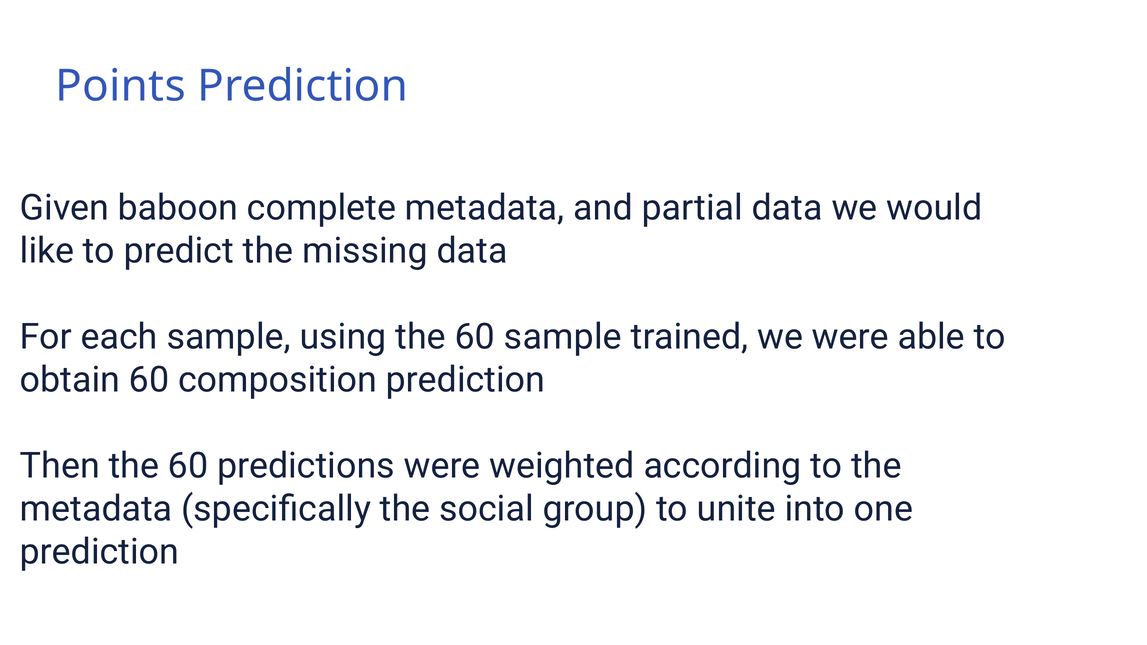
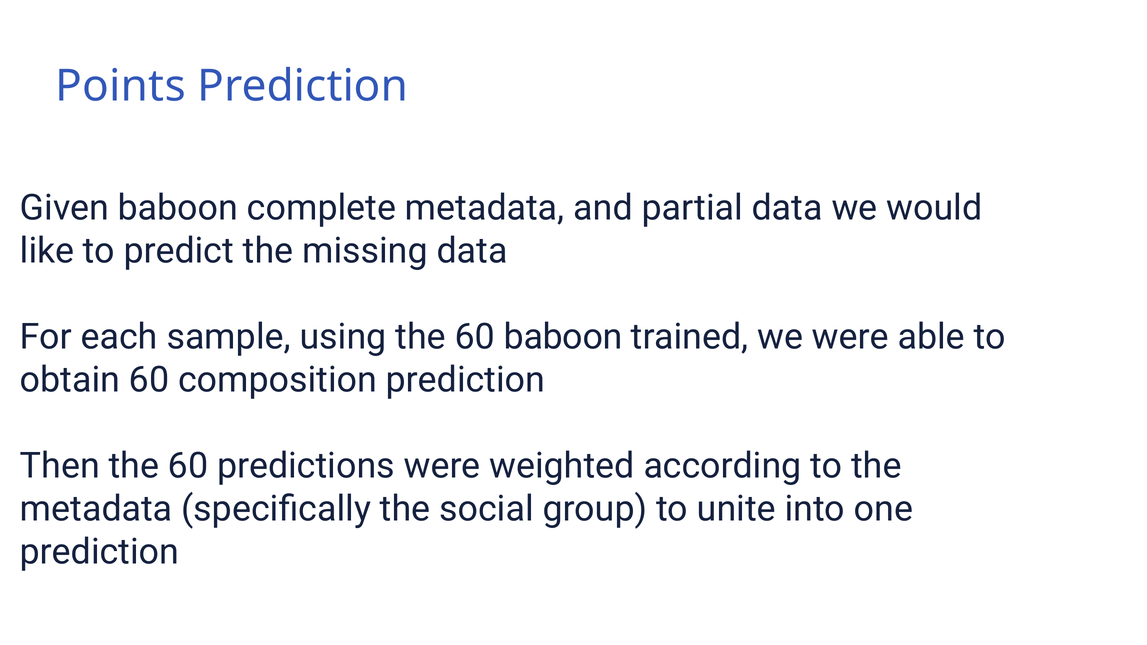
60 sample: sample -> baboon (563, 337)
